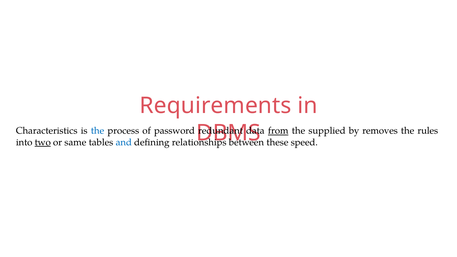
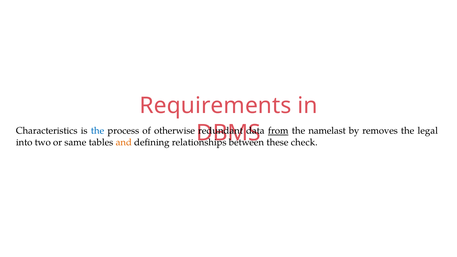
password: password -> otherwise (175, 131)
supplied: supplied -> namelast (327, 131)
rules: rules -> legal (428, 131)
two underline: present -> none (43, 142)
and colour: blue -> orange (124, 142)
speed: speed -> check (304, 142)
